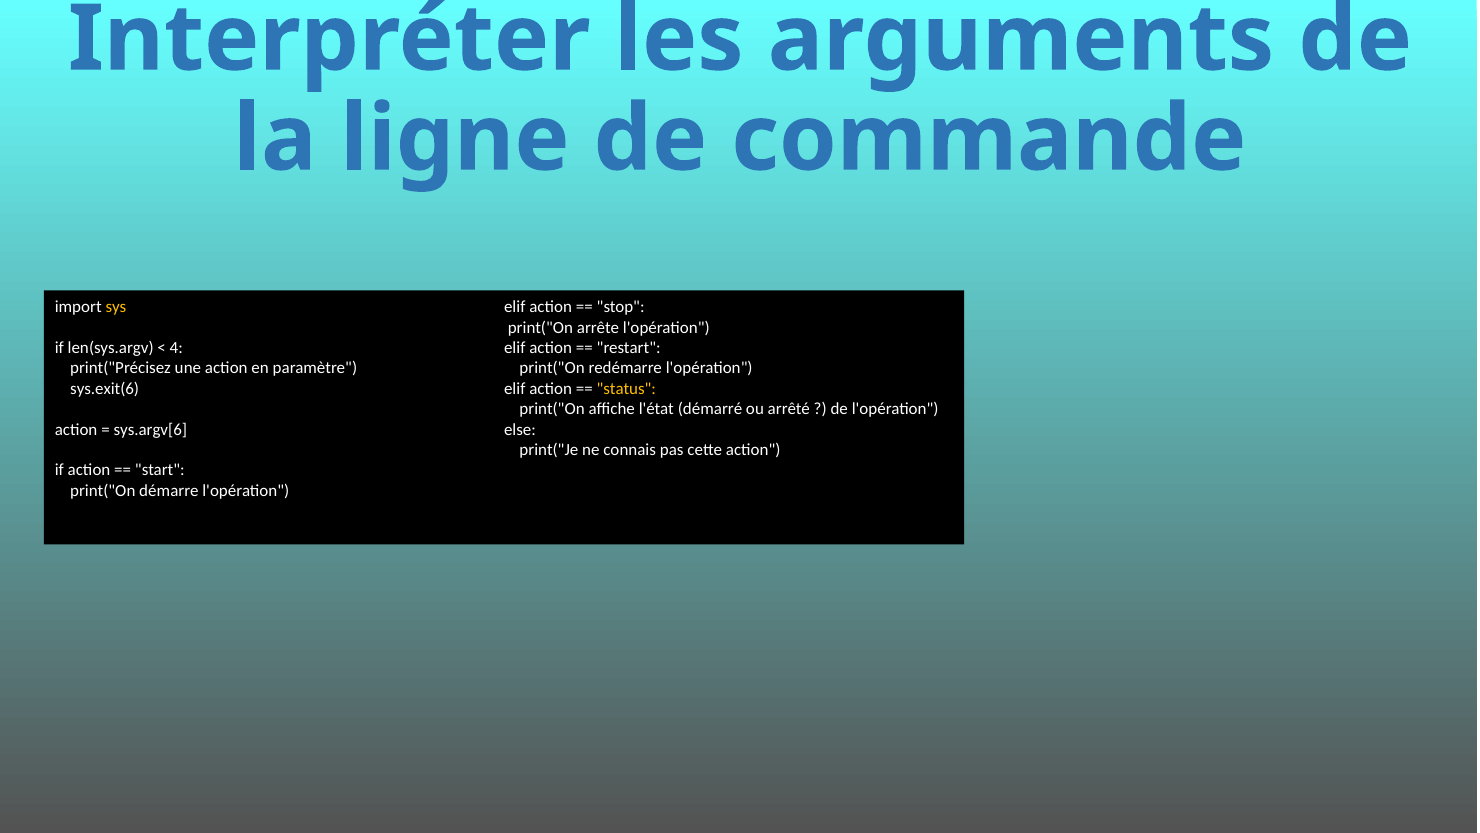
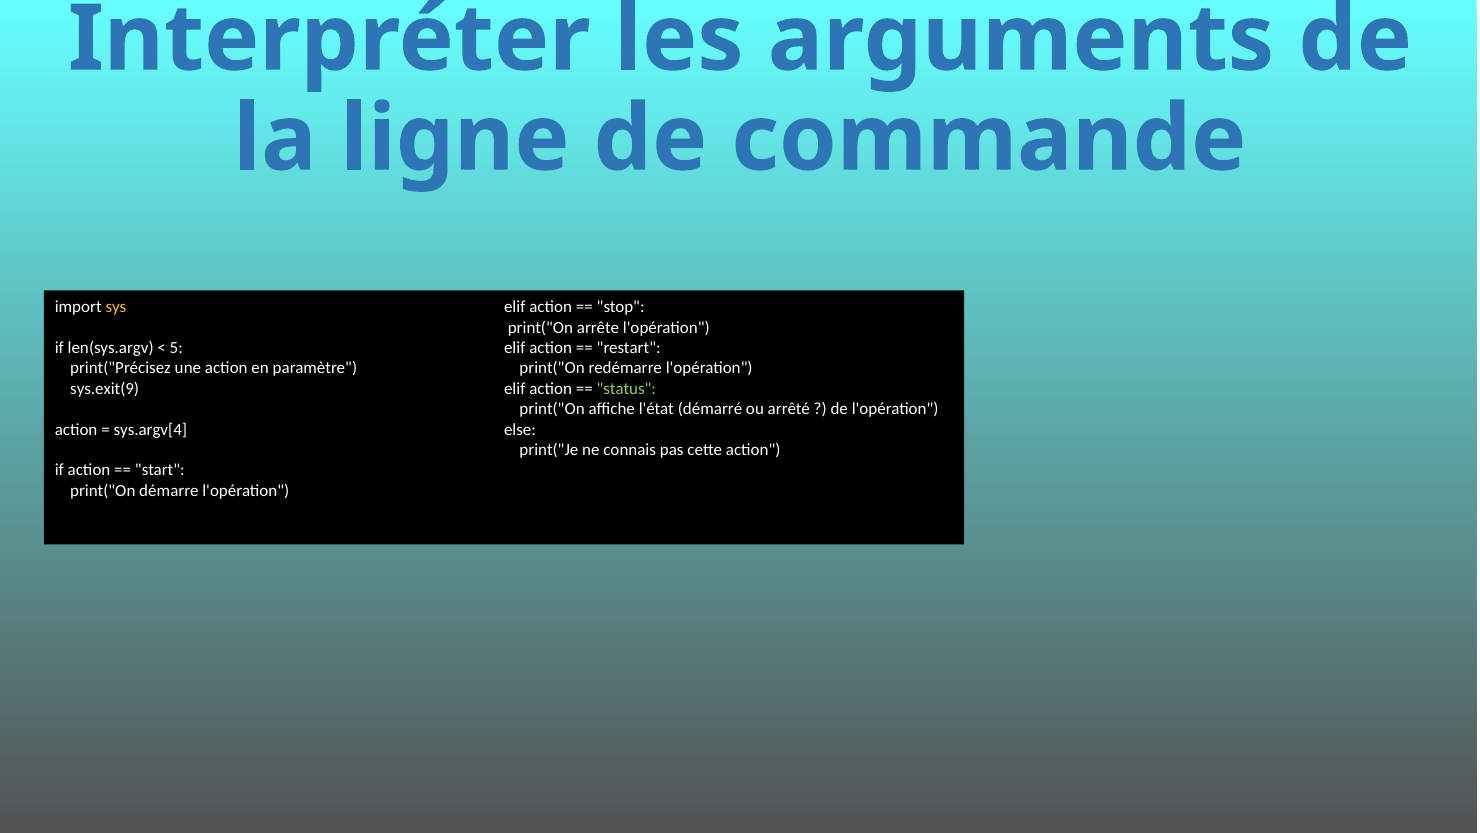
4: 4 -> 5 (176, 348)
sys.exit(6: sys.exit(6 -> sys.exit(9 (105, 389)
status colour: yellow -> light green (626, 389)
sys.argv[6: sys.argv[6 -> sys.argv[4 (150, 429)
